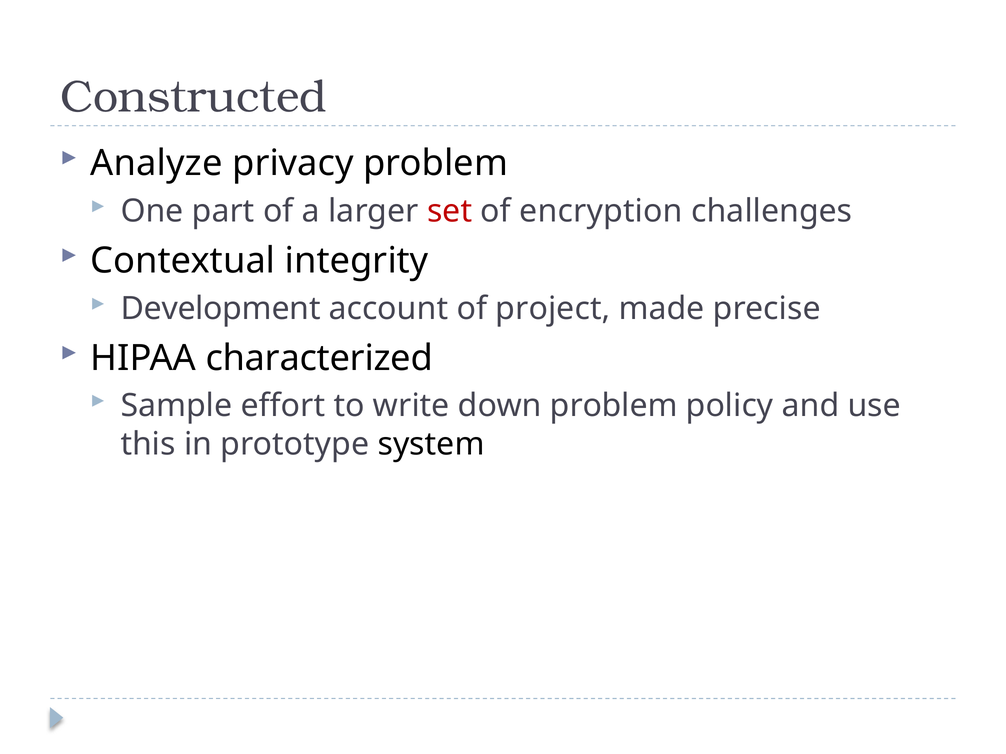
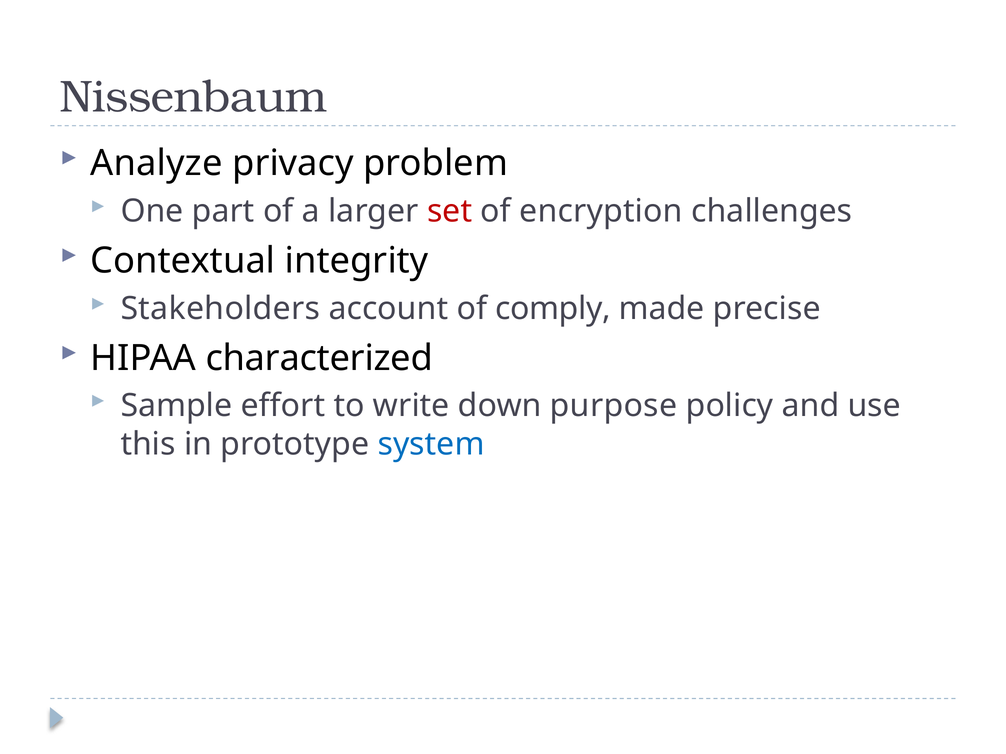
Constructed: Constructed -> Nissenbaum (194, 97)
Development: Development -> Stakeholders (220, 309)
project: project -> comply (553, 309)
down problem: problem -> purpose (614, 406)
system colour: black -> blue (431, 445)
